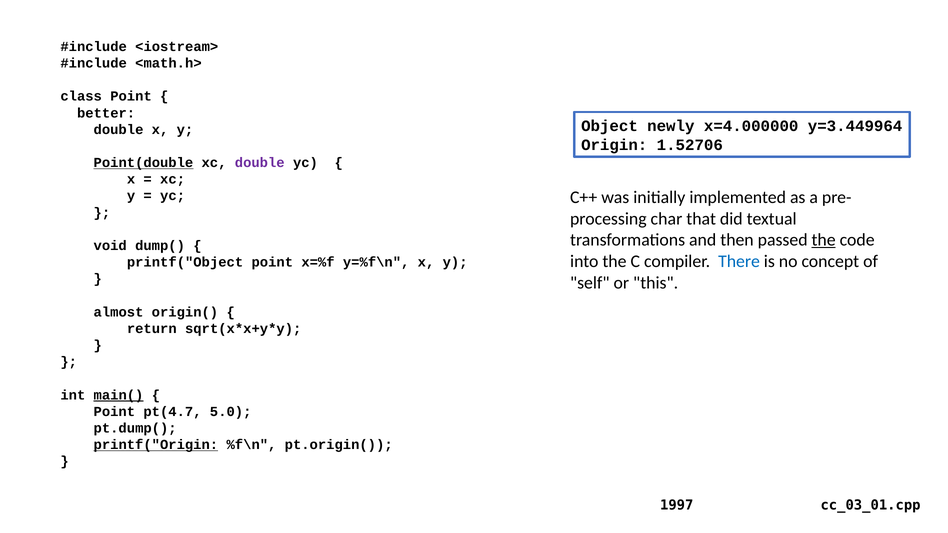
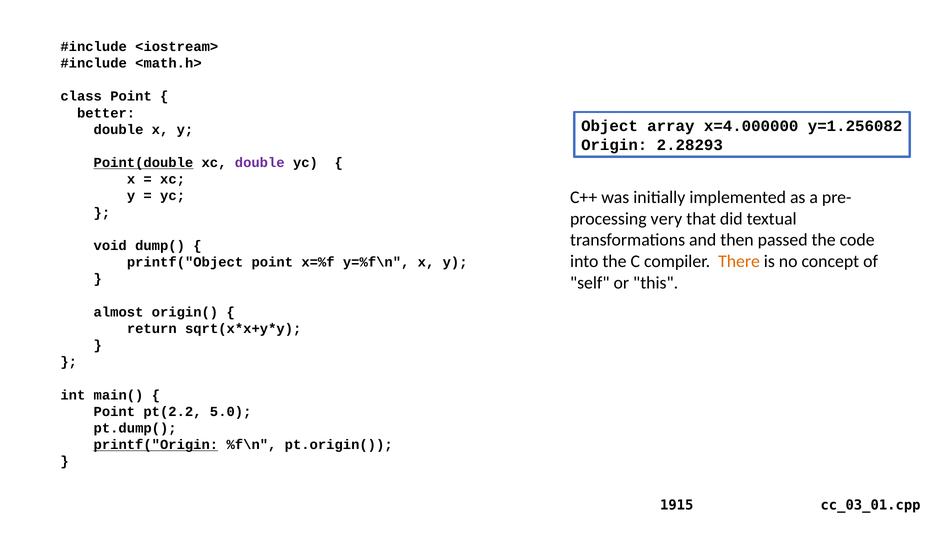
newly: newly -> array (671, 126)
y=3.449964: y=3.449964 -> y=1.256082 (855, 126)
1.52706: 1.52706 -> 2.28293 (690, 145)
char: char -> very (666, 219)
the underline: present -> none (824, 240)
There colour: blue -> orange (739, 262)
main( underline: present -> none (118, 395)
pt(4.7: pt(4.7 -> pt(2.2 (173, 412)
1997: 1997 -> 1915 (677, 506)
